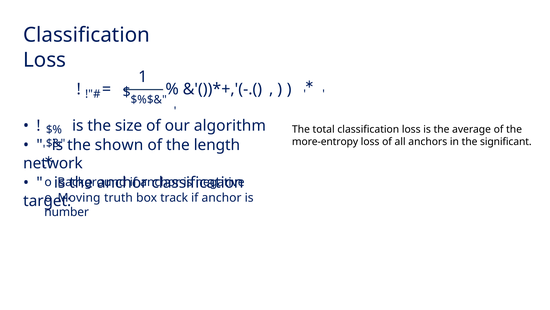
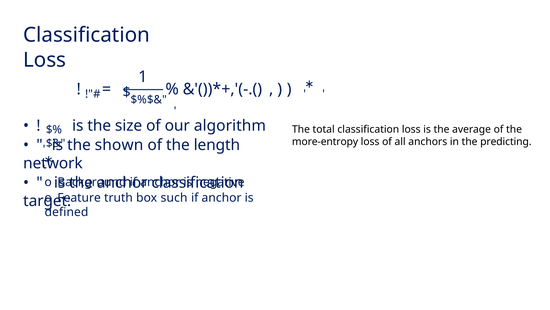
significant: significant -> predicting (506, 141)
Moving: Moving -> Feature (79, 197)
track: track -> such (174, 197)
number: number -> defined (67, 212)
